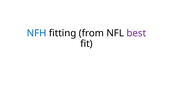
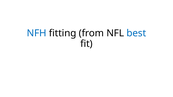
best colour: purple -> blue (136, 33)
